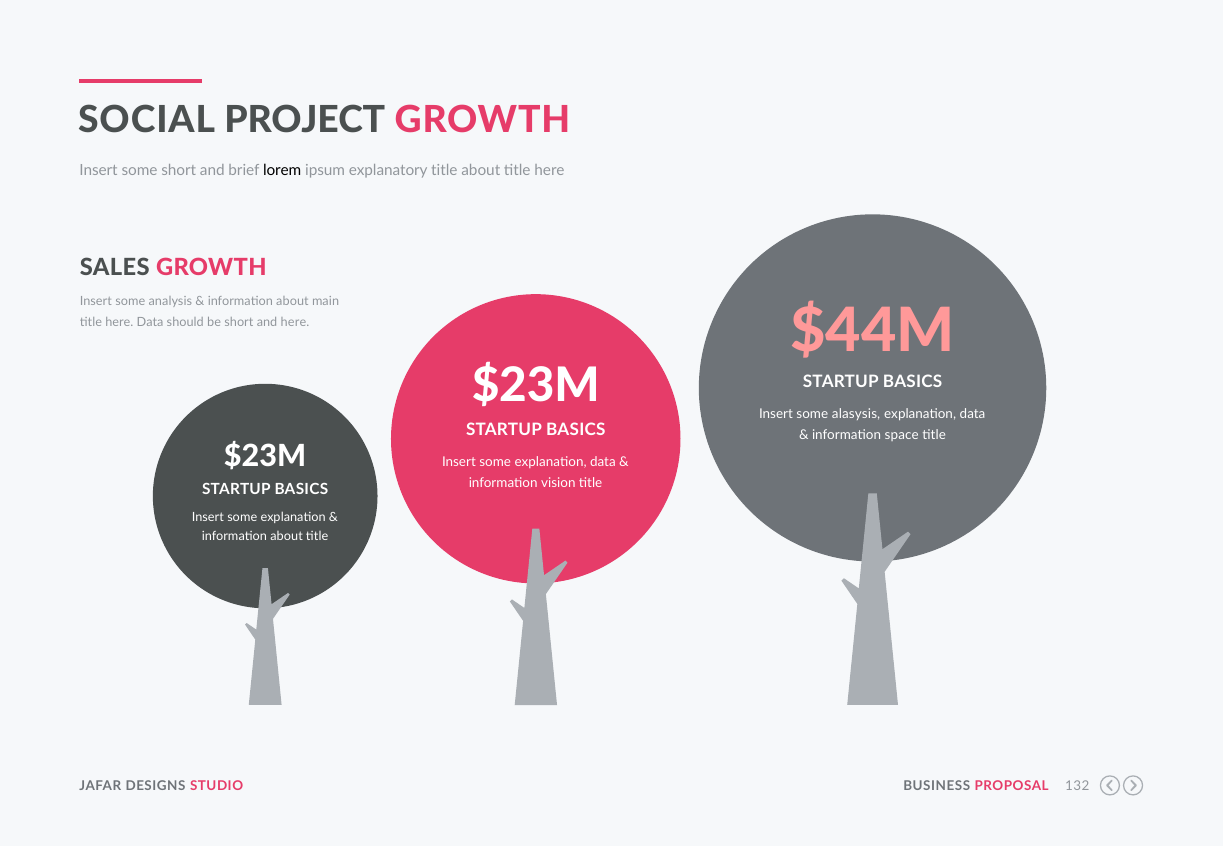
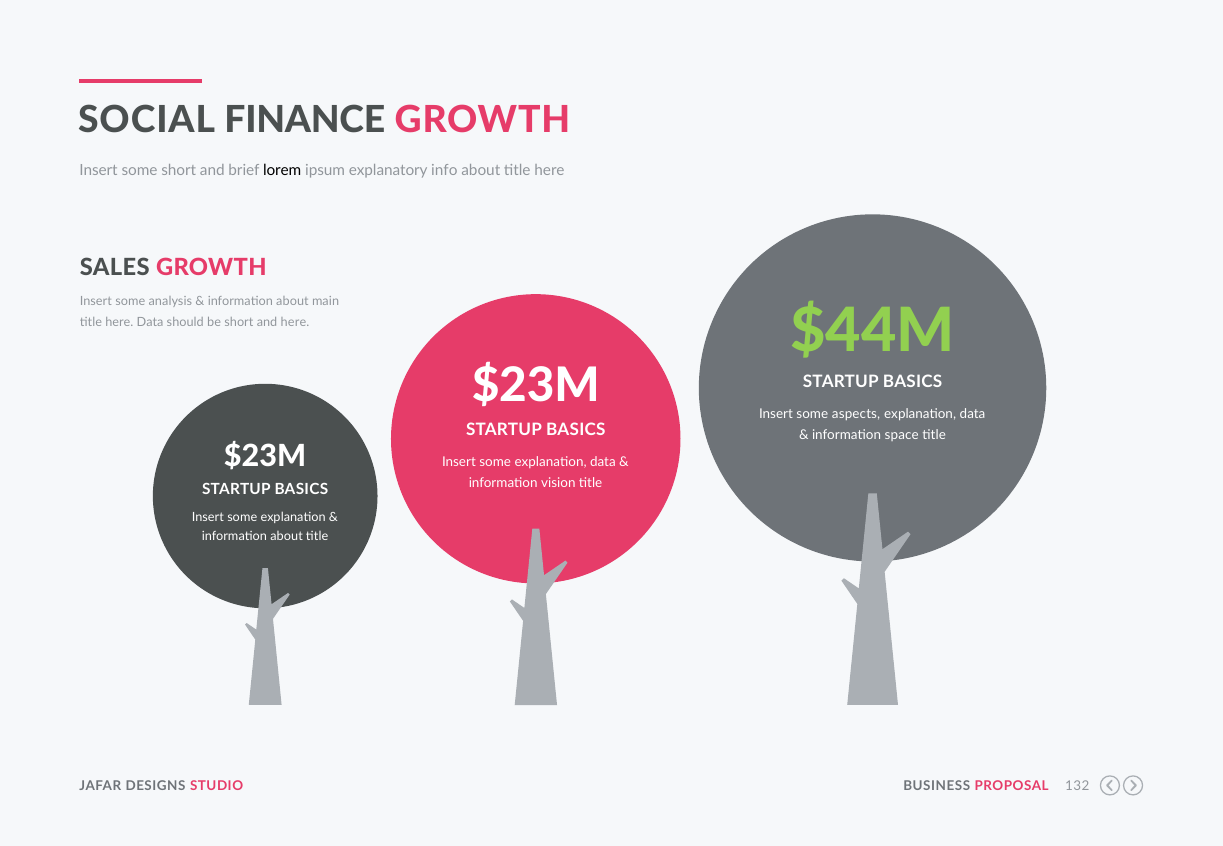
PROJECT: PROJECT -> FINANCE (305, 120)
explanatory title: title -> info (444, 170)
$44M colour: pink -> light green (873, 331)
alasysis: alasysis -> aspects (856, 415)
